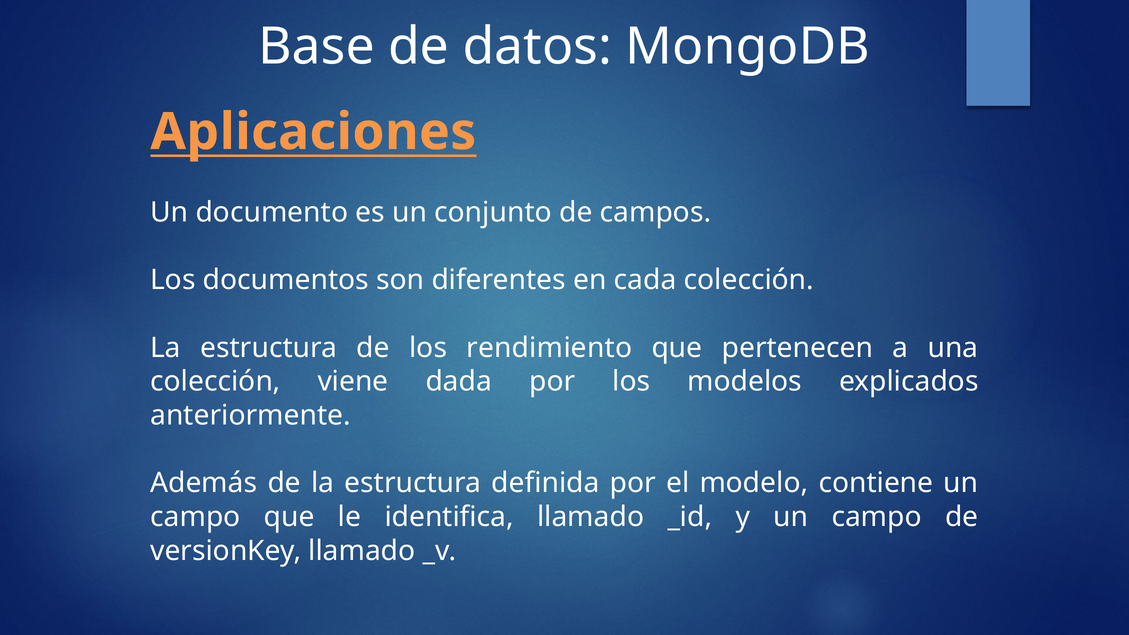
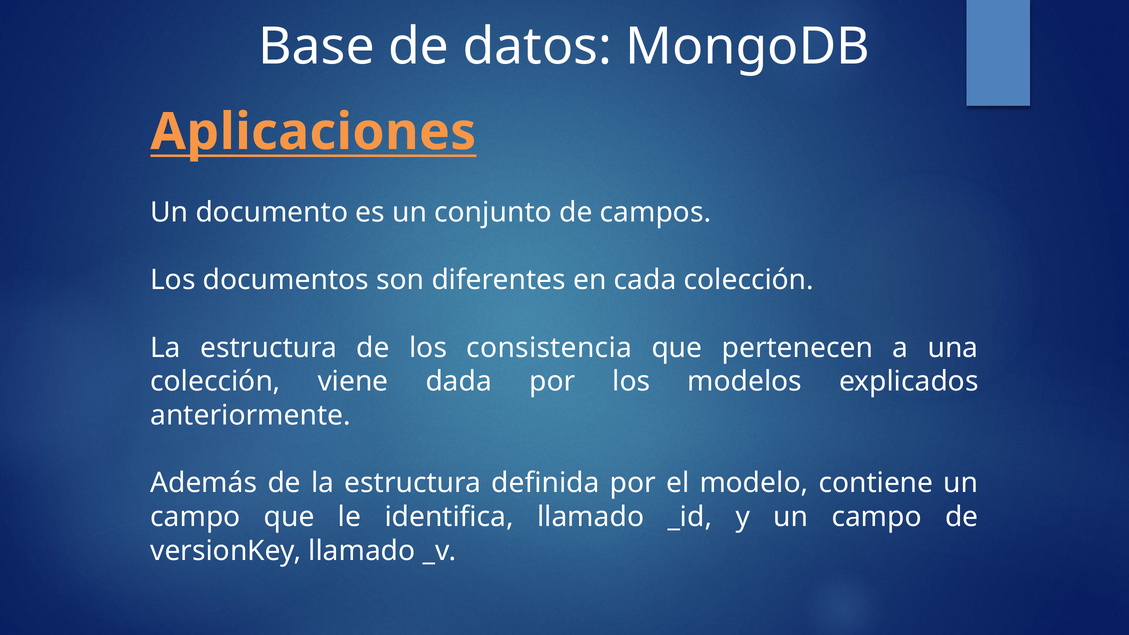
rendimiento: rendimiento -> consistencia (549, 348)
